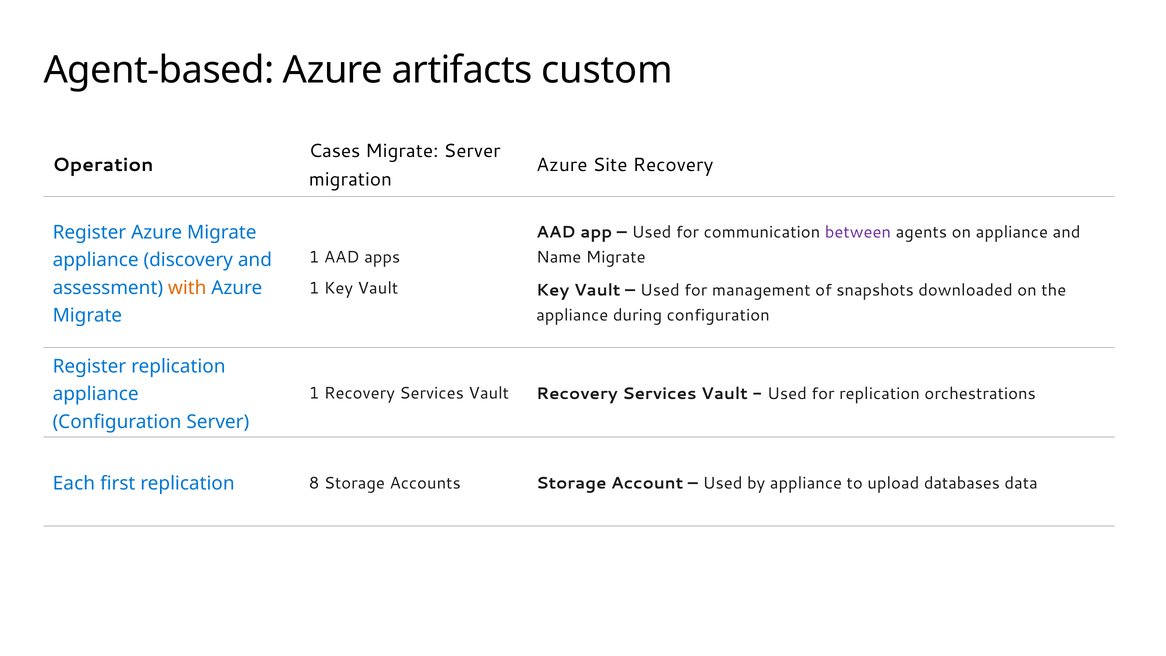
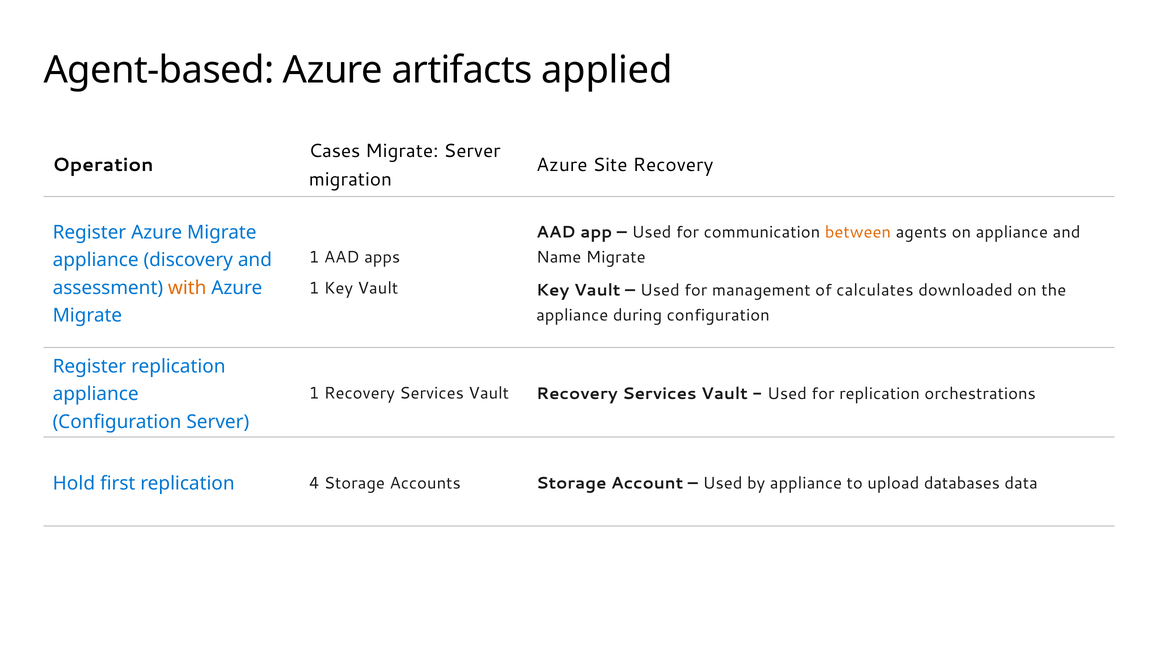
custom: custom -> applied (607, 70)
between colour: purple -> orange (858, 232)
snapshots: snapshots -> calculates (875, 290)
Each: Each -> Hold (74, 483)
8: 8 -> 4 (314, 483)
